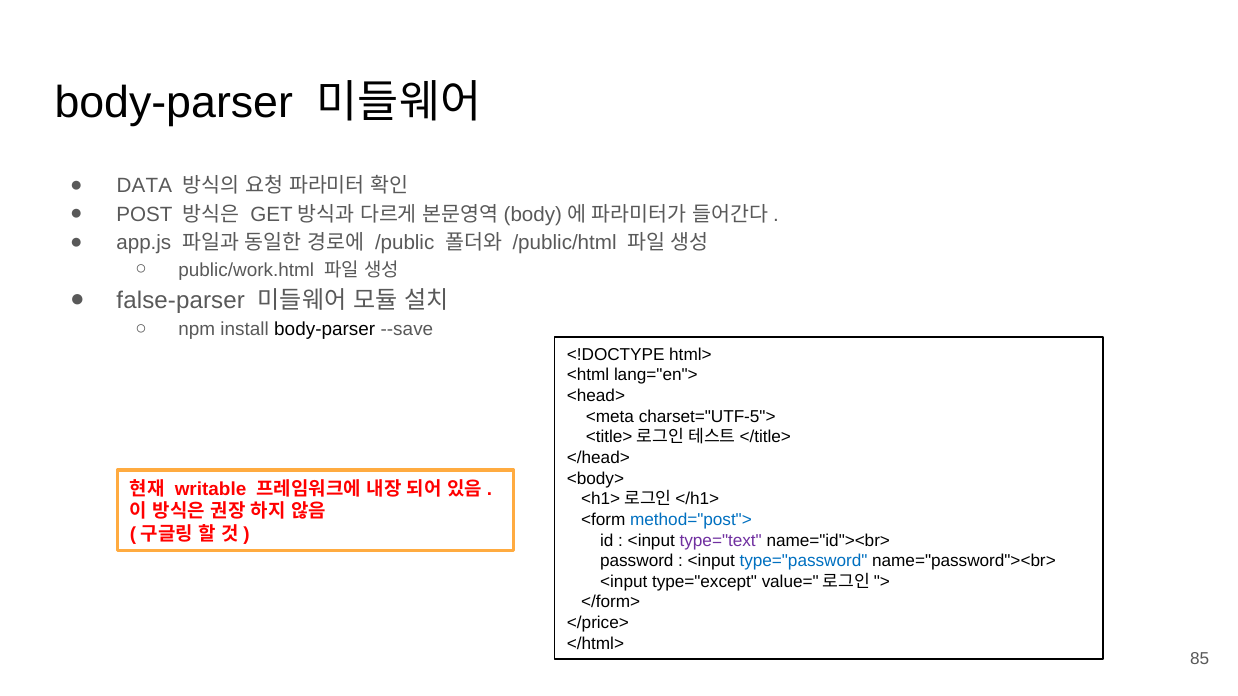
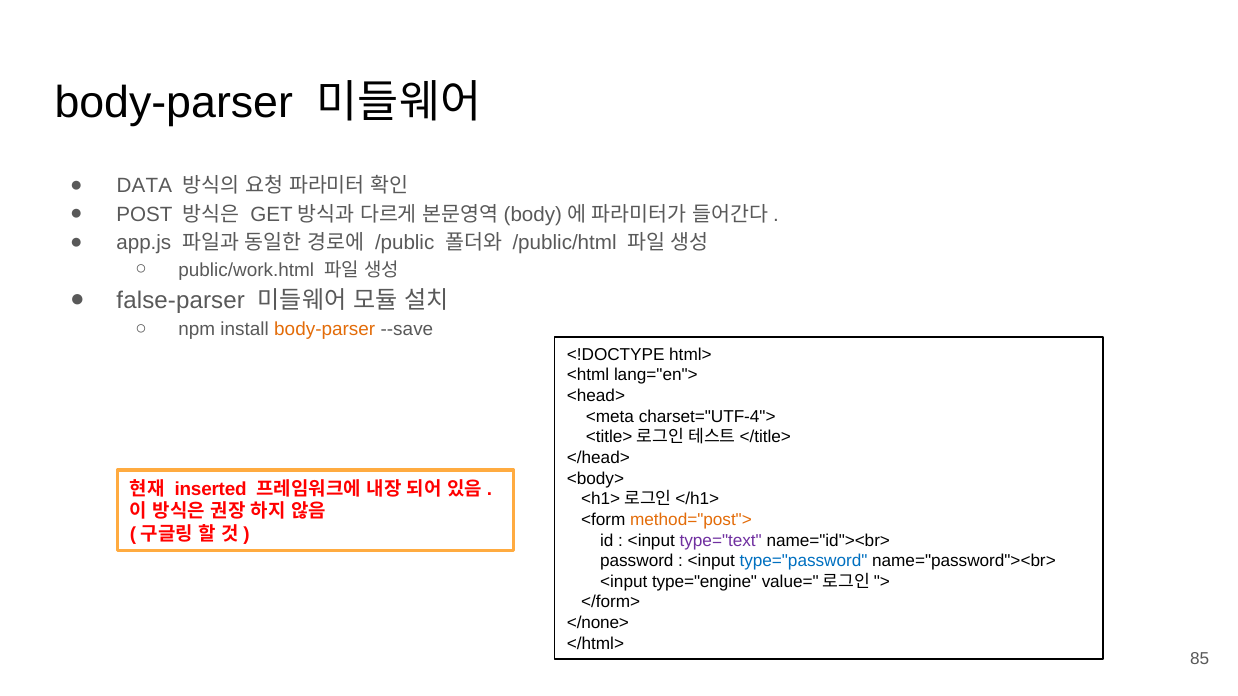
body-parser colour: black -> orange (325, 329)
charset="UTF-5">: charset="UTF-5"> -> charset="UTF-4"> (707, 417)
writable: writable -> inserted (211, 489)
method="post"> colour: blue -> orange (691, 520)
type="except: type="except -> type="engine (705, 582)
</price>: </price> -> </none> (598, 623)
